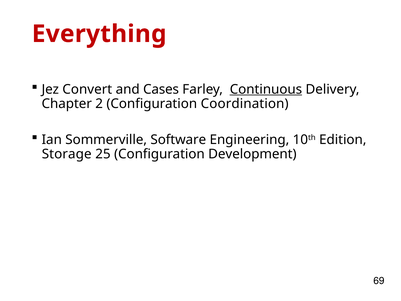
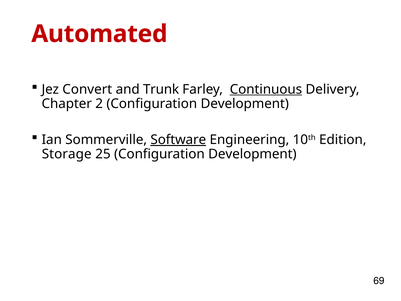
Everything: Everything -> Automated (99, 34)
Cases: Cases -> Trunk (161, 89)
2 Configuration Coordination: Coordination -> Development (245, 104)
Software underline: none -> present (178, 140)
